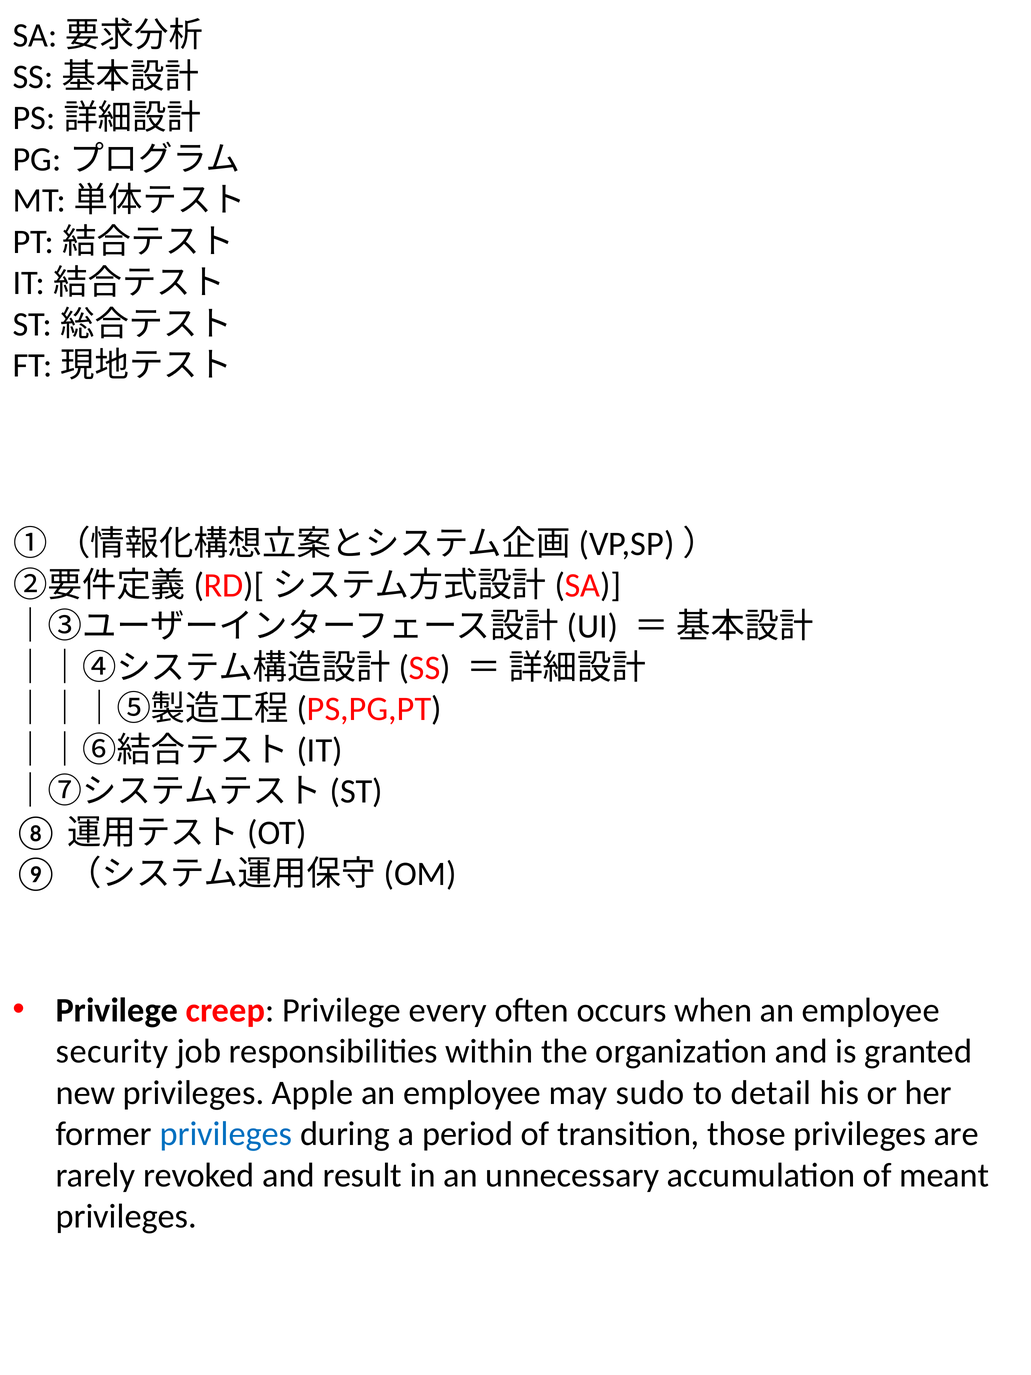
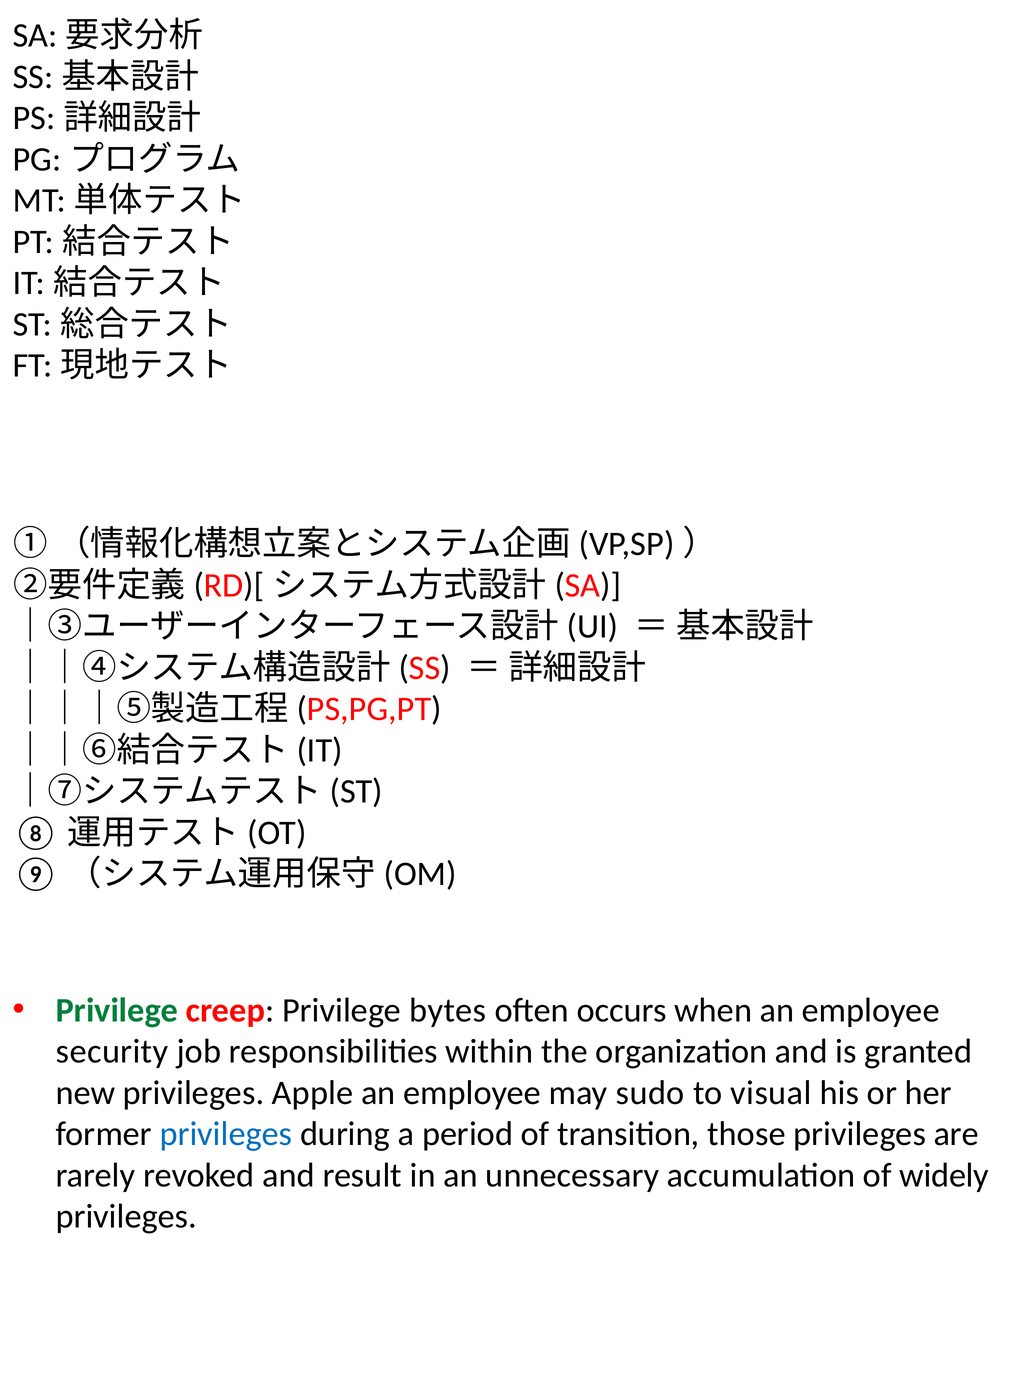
Privilege colour: black -> green (117, 1010)
every: every -> bytes (448, 1010)
detail: detail -> visual (771, 1093)
meant: meant -> widely (944, 1175)
